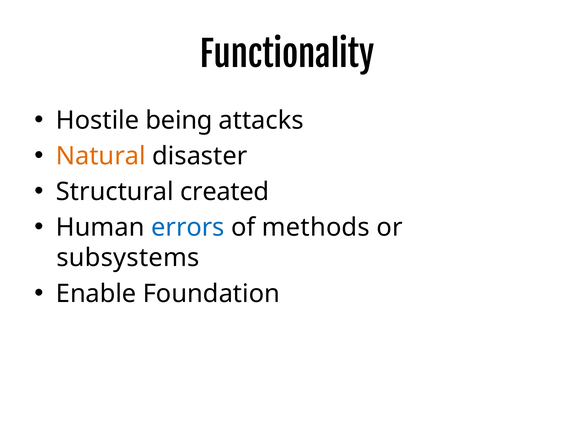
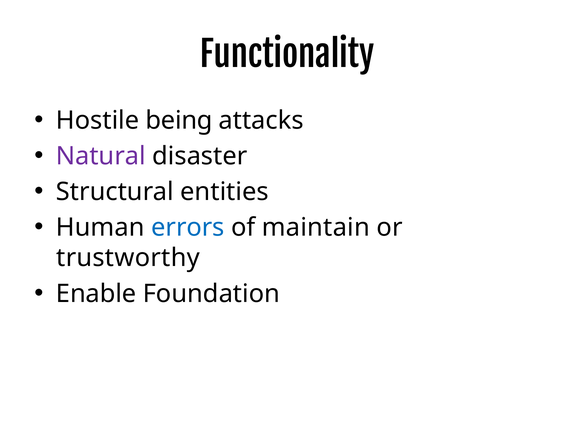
Natural colour: orange -> purple (101, 156)
created: created -> entities (225, 192)
methods: methods -> maintain (316, 228)
subsystems: subsystems -> trustworthy (128, 258)
